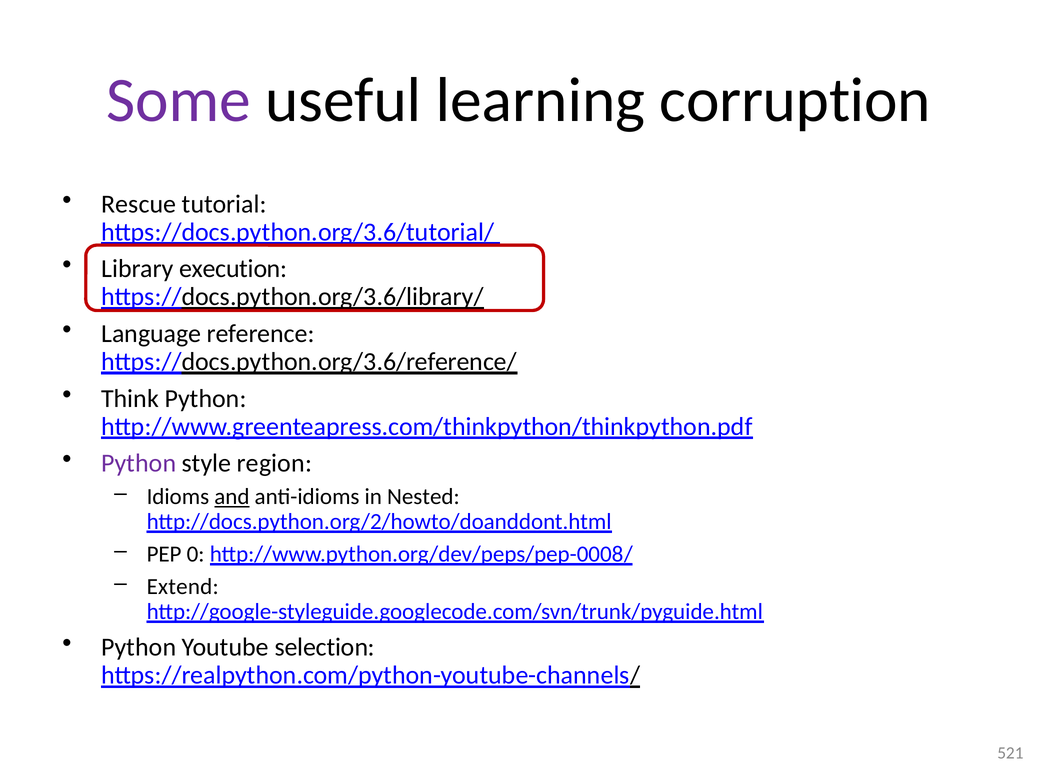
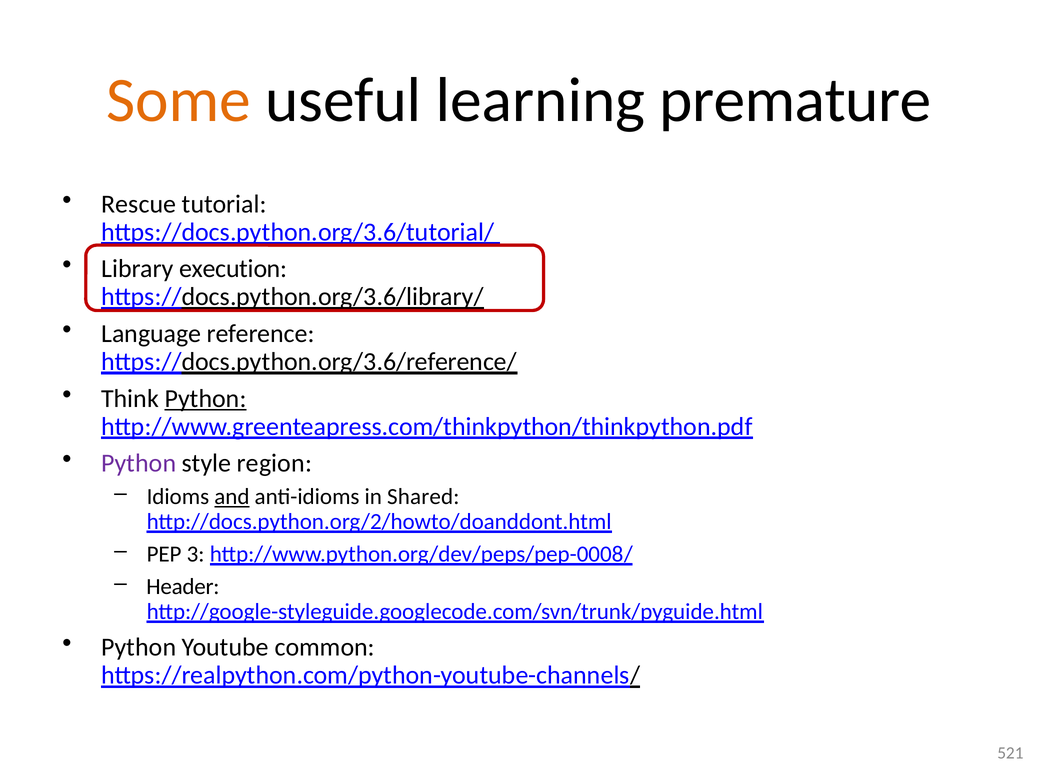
Some colour: purple -> orange (179, 100)
corruption: corruption -> premature (795, 100)
Python underline: none -> present (206, 399)
Nested: Nested -> Shared (423, 497)
0: 0 -> 3 (196, 555)
Extend: Extend -> Header (183, 587)
selection: selection -> common (325, 648)
